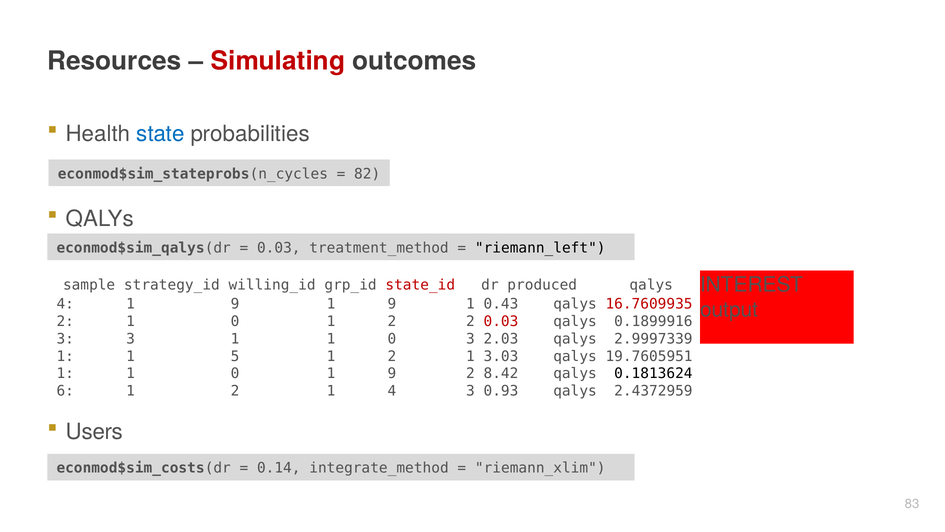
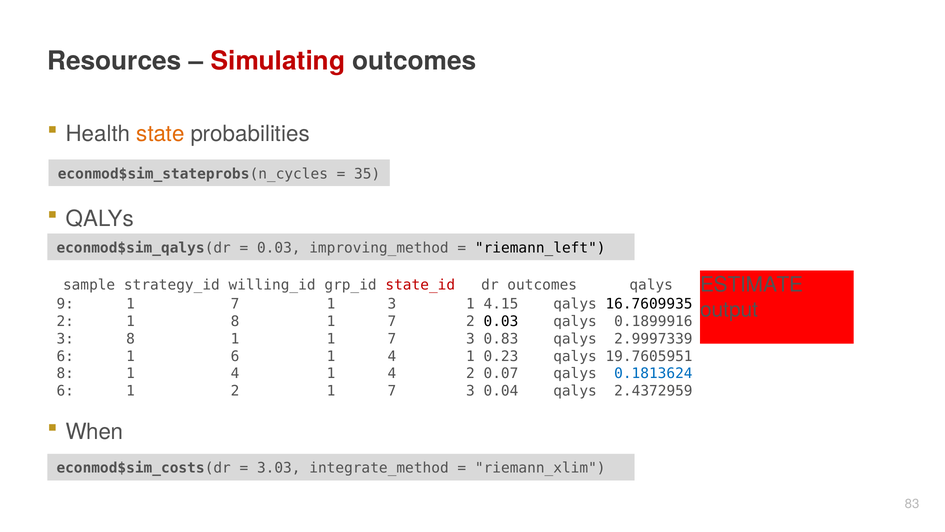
state colour: blue -> orange (160, 134)
82: 82 -> 35 (367, 174)
treatment_method: treatment_method -> improving_method (379, 248)
INTEREST: INTEREST -> ESTIMATE (752, 284)
dr produced: produced -> outcomes (542, 285)
4: 4 -> 9 (65, 304)
9: 9 -> 7 (235, 304)
9: 9 -> 3 (392, 304)
0.43: 0.43 -> 4.15 (501, 304)
16.7609935 colour: red -> black (649, 304)
2 1 0: 0 -> 8 (235, 321)
2: 2 -> 7 (392, 321)
0.03 colour: red -> black (501, 321)
3 3: 3 -> 8 (131, 339)
0: 0 -> 7 (392, 339)
2.03: 2.03 -> 0.83 (501, 339)
1: 1 -> 6 (65, 356)
1 5: 5 -> 6 (235, 356)
2: 2 -> 4 (392, 356)
3.03: 3.03 -> 0.23 (501, 356)
1: 1 -> 8 (65, 373)
0: 0 -> 4 (235, 373)
9: 9 -> 4 (392, 373)
8.42: 8.42 -> 0.07 (501, 373)
0.1813624 colour: black -> blue (653, 373)
2 1 4: 4 -> 7 (392, 391)
0.93: 0.93 -> 0.04 (501, 391)
Users: Users -> When (94, 432)
0.14: 0.14 -> 3.03 (279, 468)
